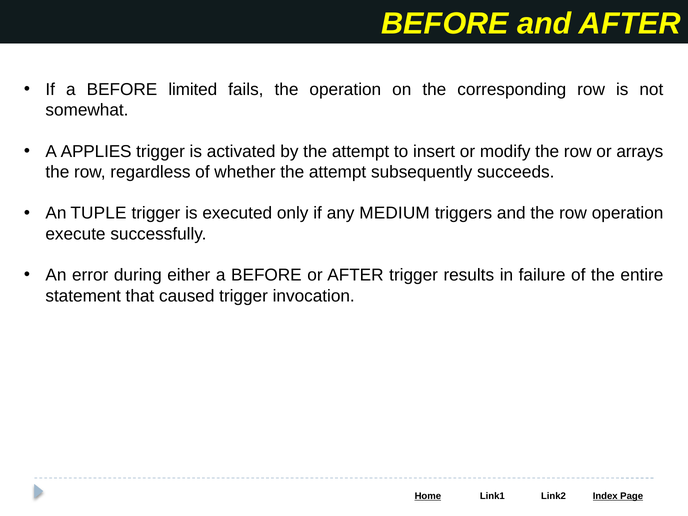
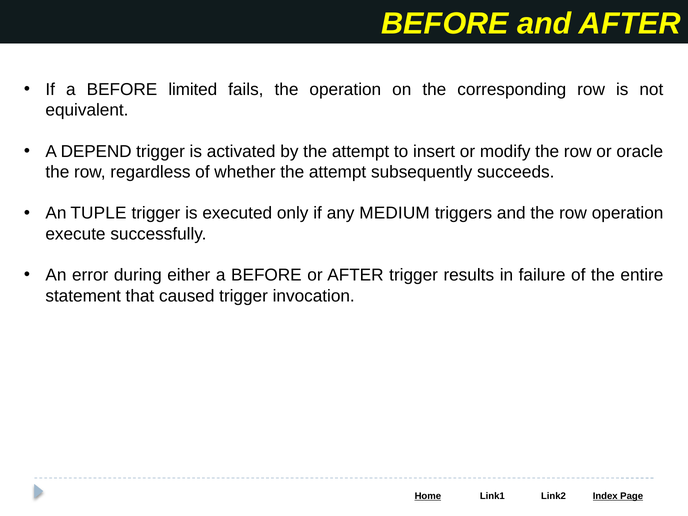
somewhat: somewhat -> equivalent (87, 110)
APPLIES: APPLIES -> DEPEND (96, 151)
arrays: arrays -> oracle (640, 151)
